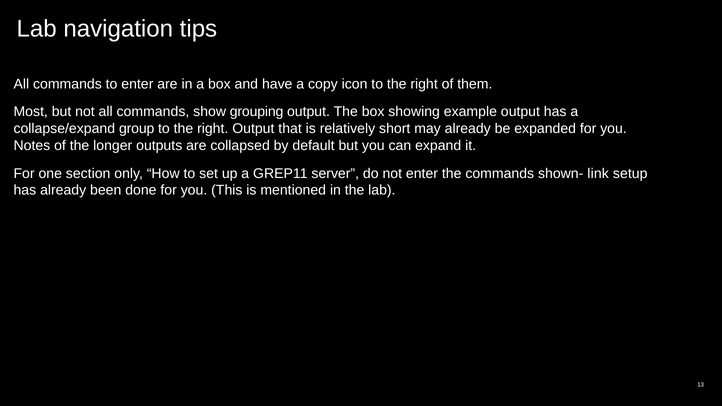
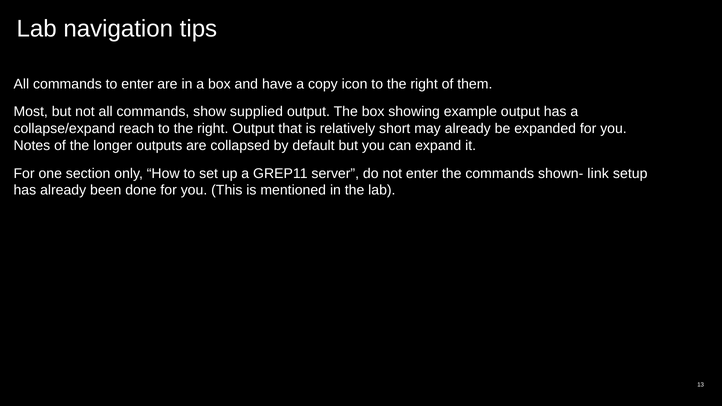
grouping: grouping -> supplied (256, 112)
group: group -> reach (137, 129)
